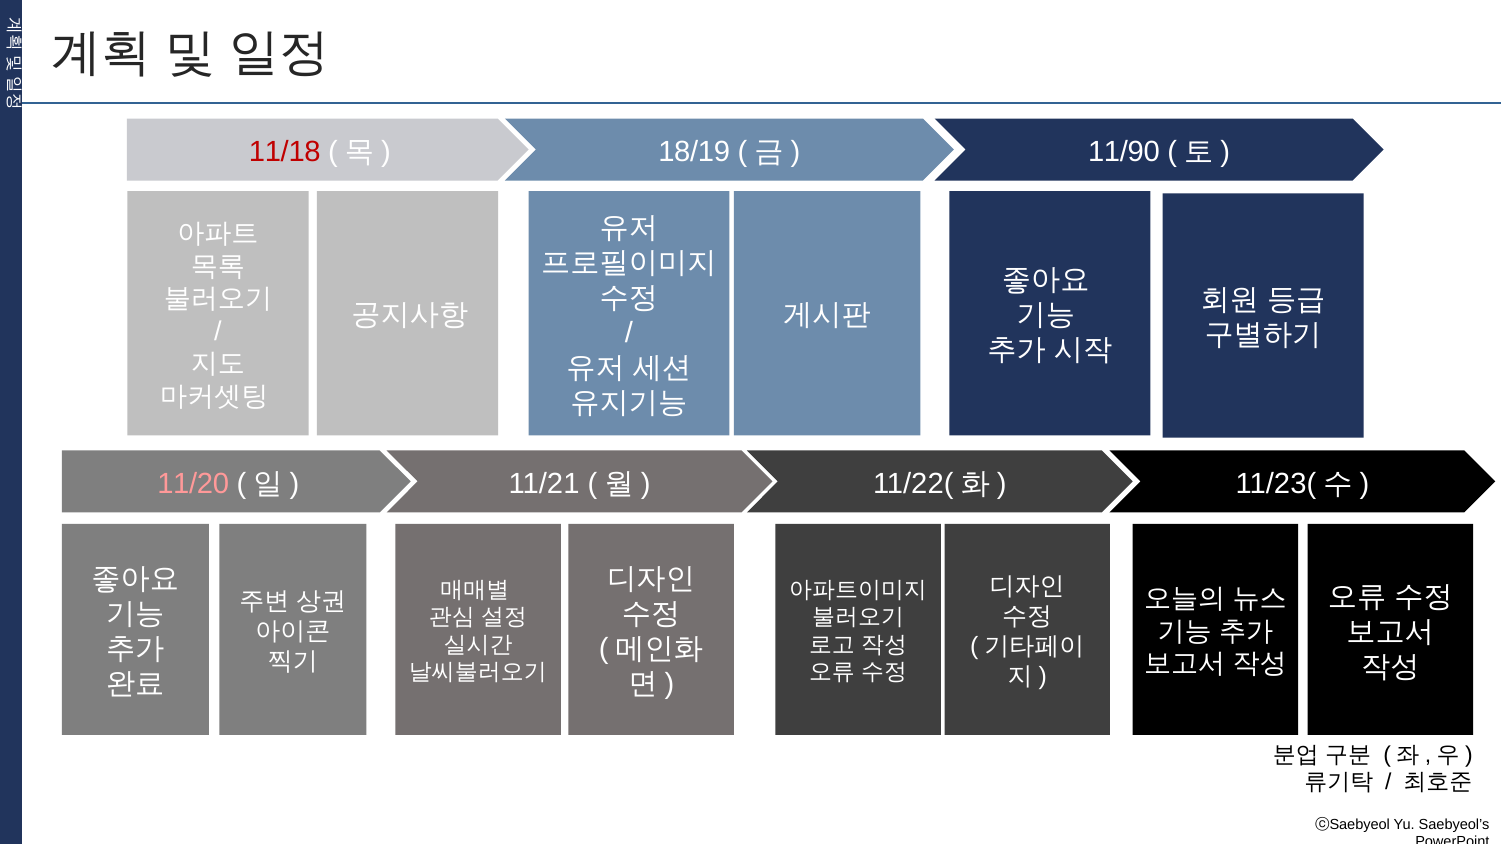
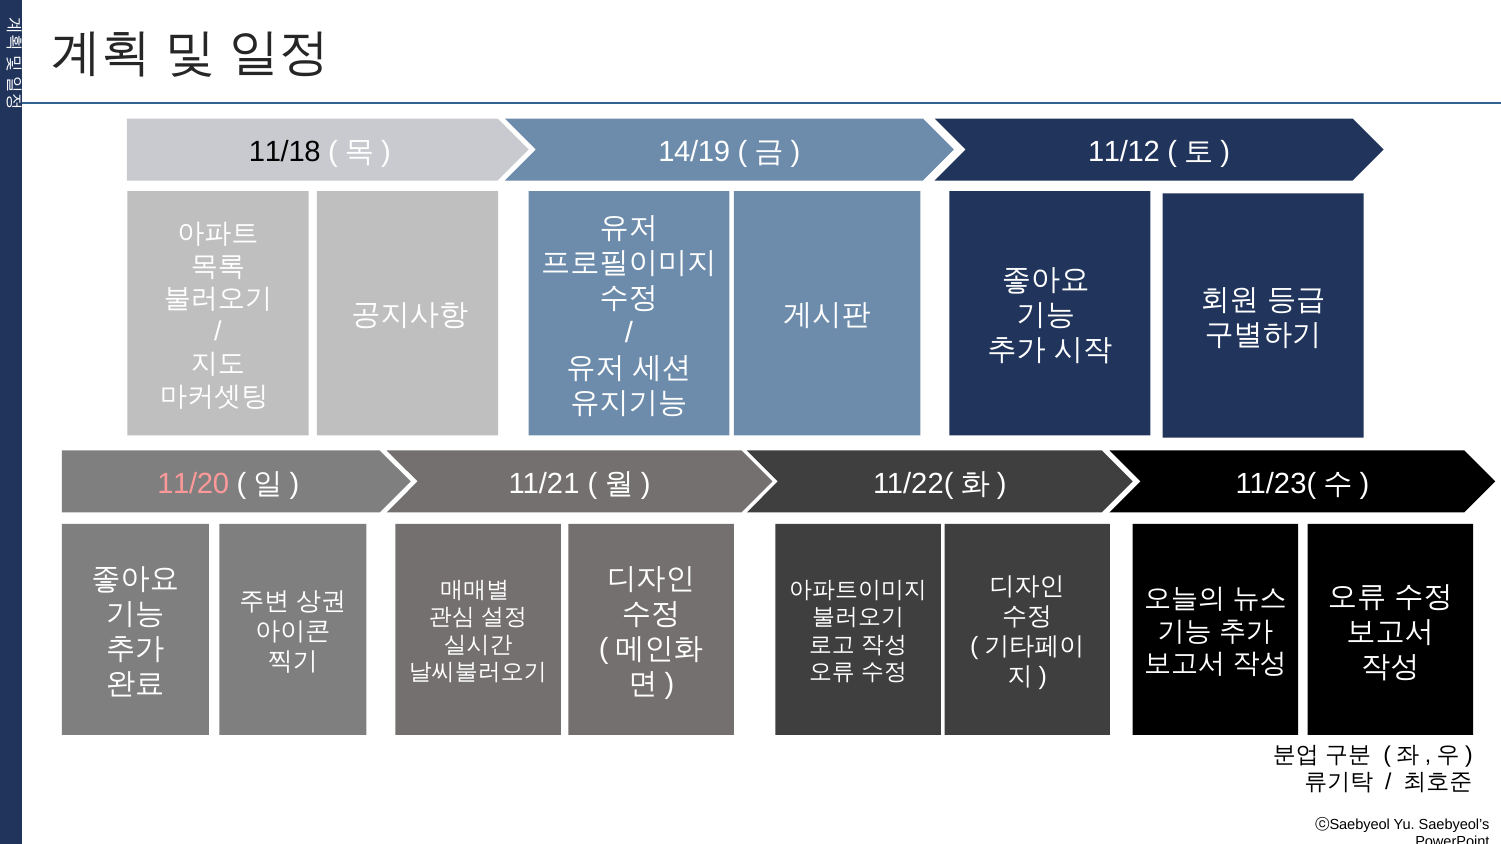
11/18 colour: red -> black (285, 152)
18/19: 18/19 -> 14/19 (694, 152)
11/90: 11/90 -> 11/12 (1124, 152)
